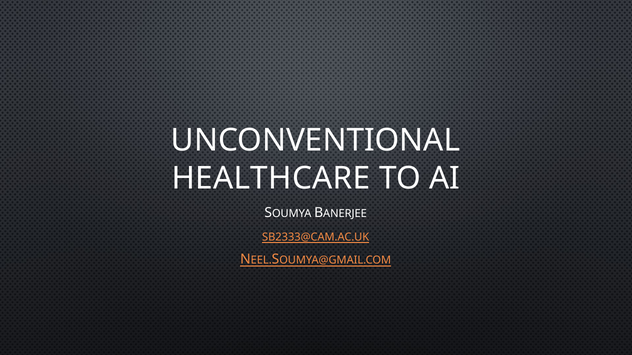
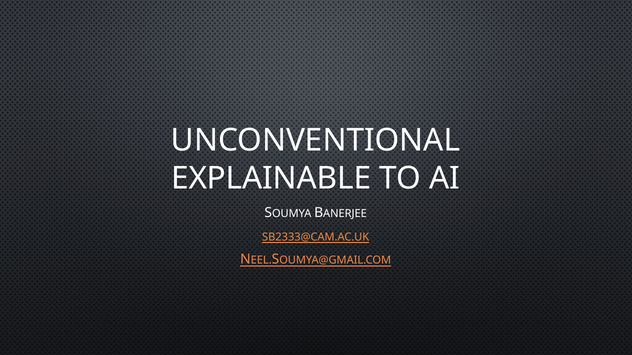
HEALTHCARE: HEALTHCARE -> EXPLAINABLE (271, 178)
